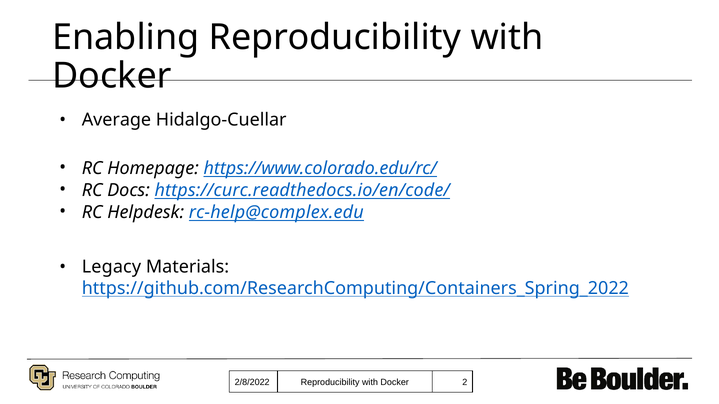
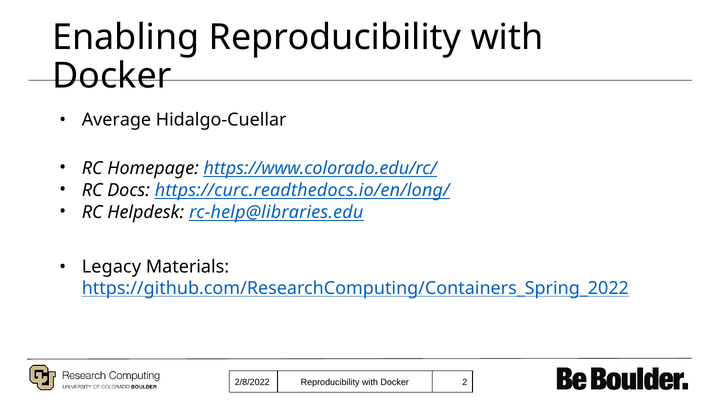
https://curc.readthedocs.io/en/code/: https://curc.readthedocs.io/en/code/ -> https://curc.readthedocs.io/en/long/ (302, 190)
rc-help@complex.edu: rc-help@complex.edu -> rc-help@libraries.edu (276, 213)
